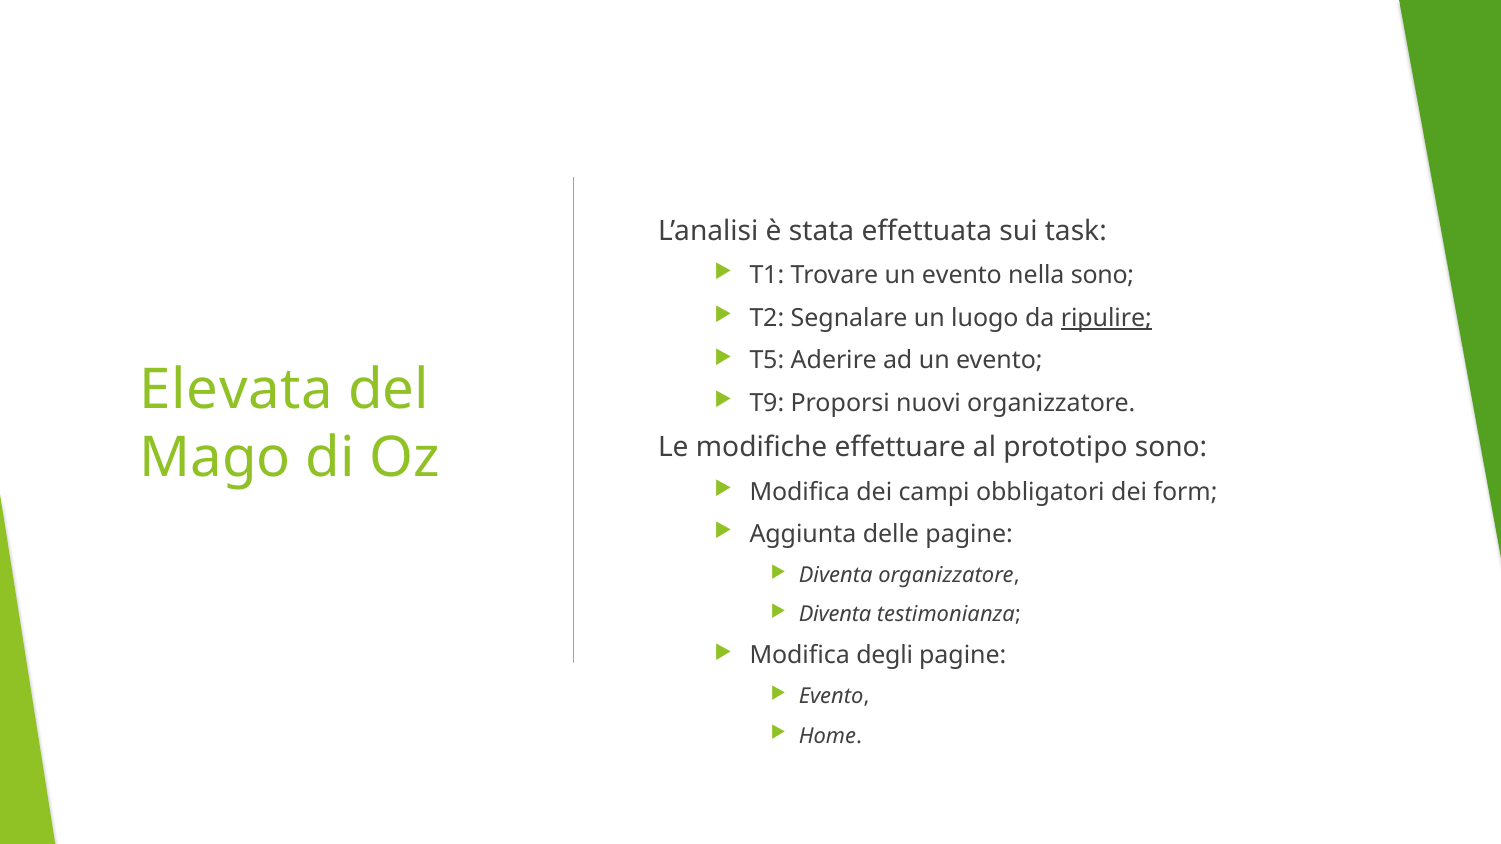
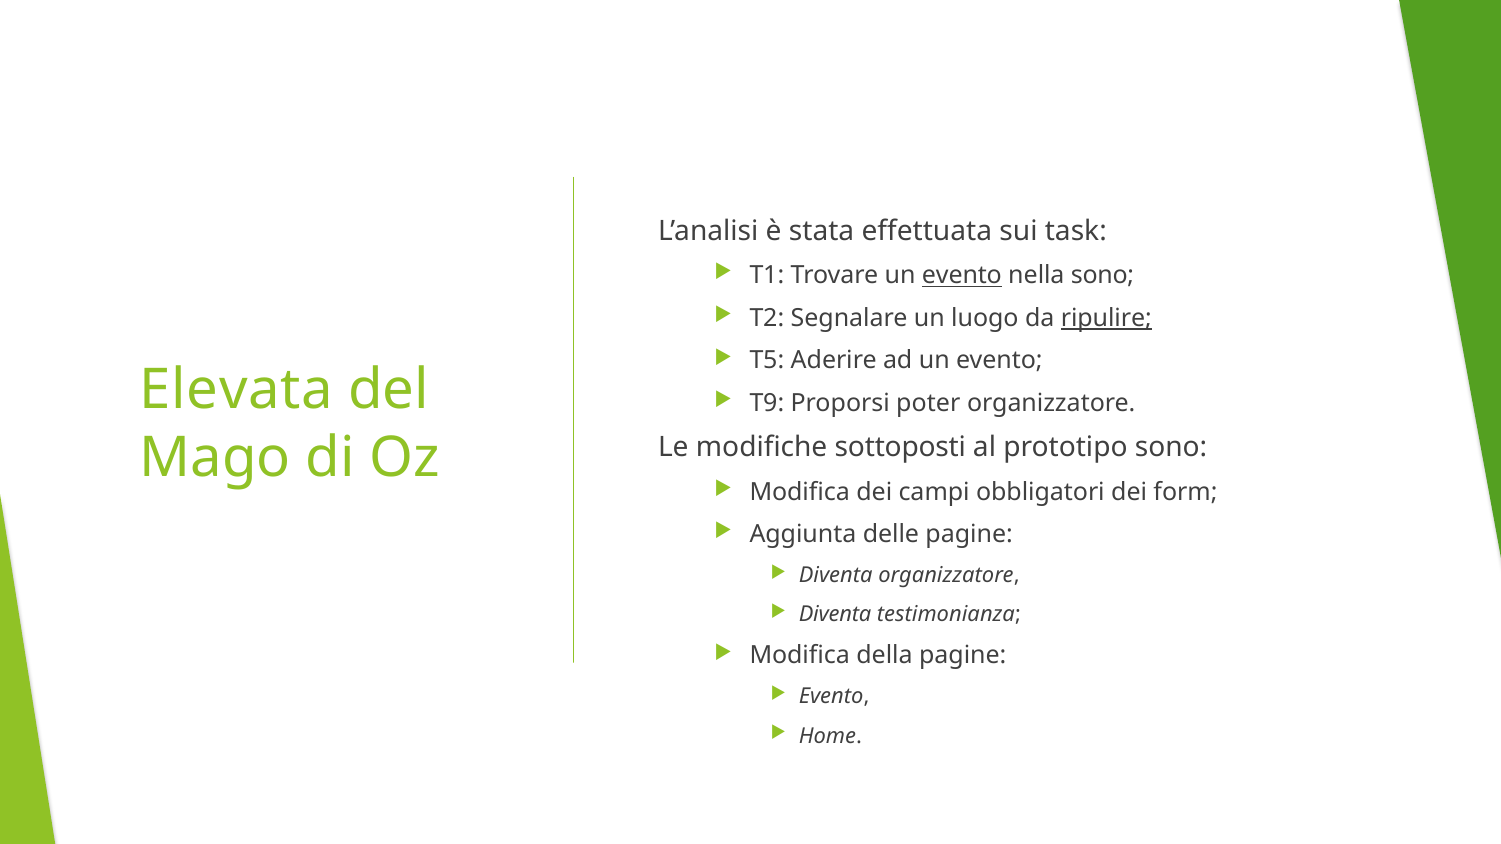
evento underline: none -> present (962, 276)
nuovi: nuovi -> poter (928, 403)
effettuare: effettuare -> sottoposti (900, 448)
degli: degli -> della (885, 656)
